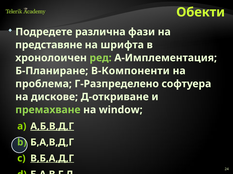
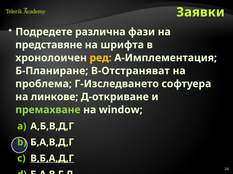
Обекти: Обекти -> Заявки (201, 12)
ред colour: light green -> yellow (101, 58)
В-Компоненти: В-Компоненти -> В-Отстраняват (130, 71)
Г-Разпределено: Г-Разпределено -> Г-Изследването (117, 84)
дискове: дискове -> линкове (55, 97)
А,Б,В,Д,Г underline: present -> none (52, 127)
